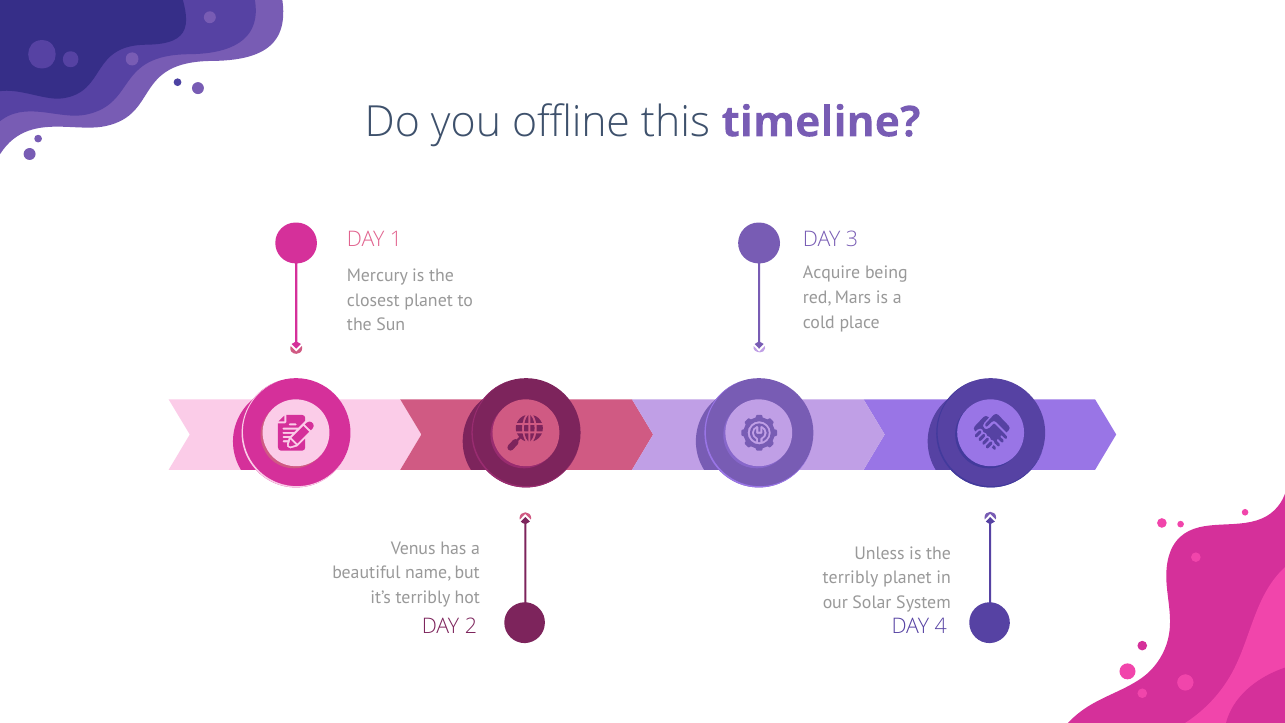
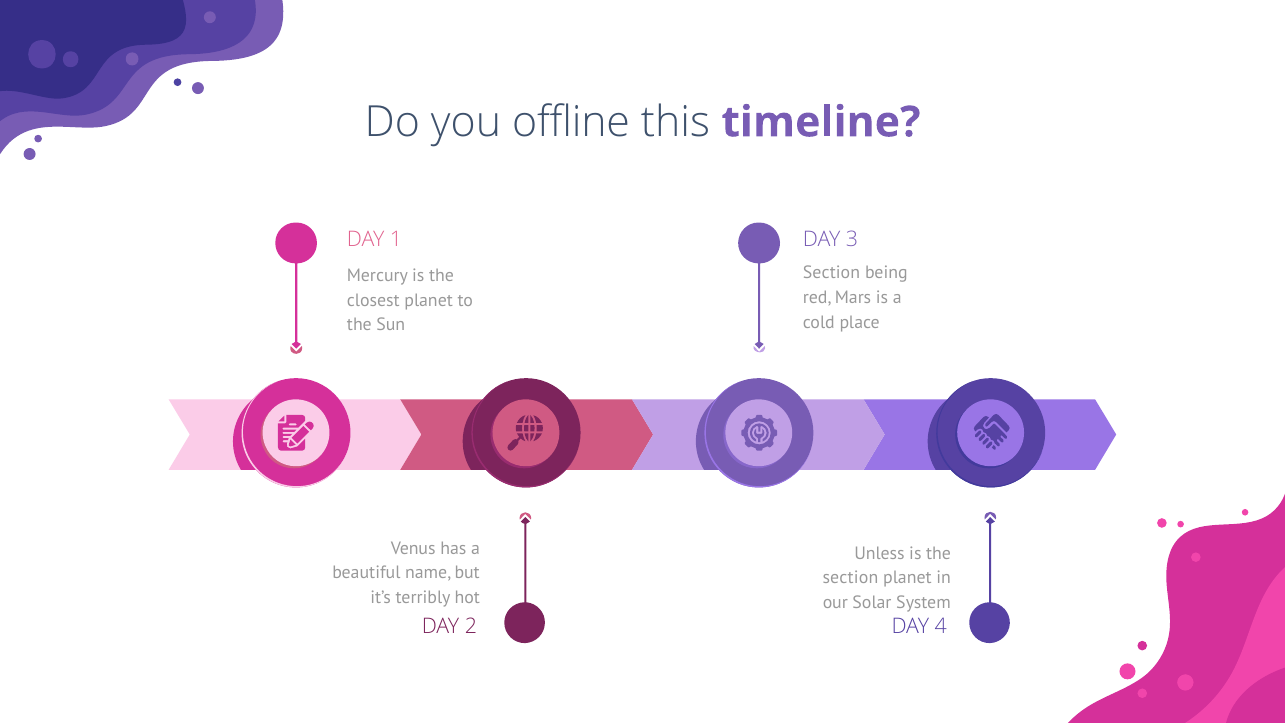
Acquire: Acquire -> Section (832, 273)
terribly: terribly -> section (850, 578)
